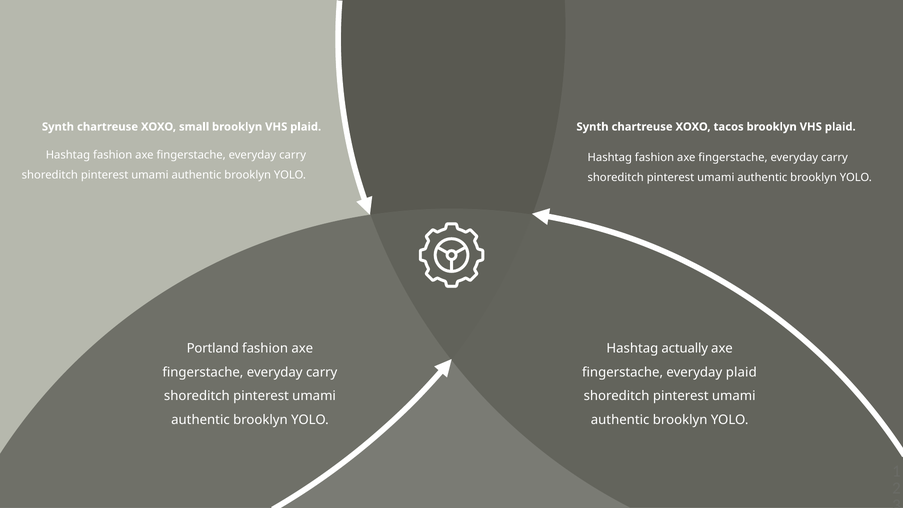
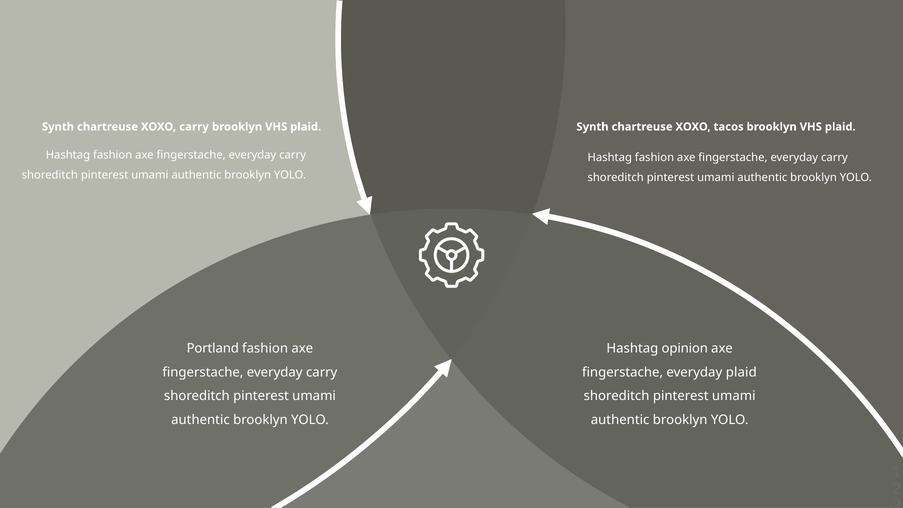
XOXO small: small -> carry (194, 127)
actually: actually -> opinion (685, 349)
